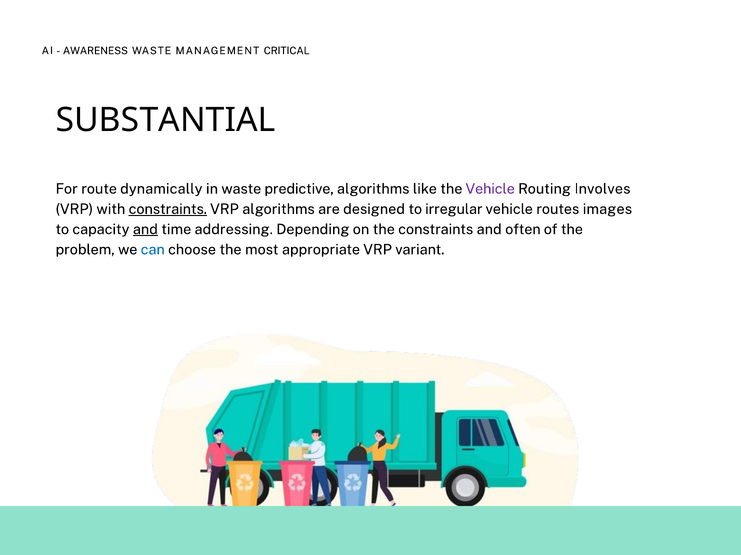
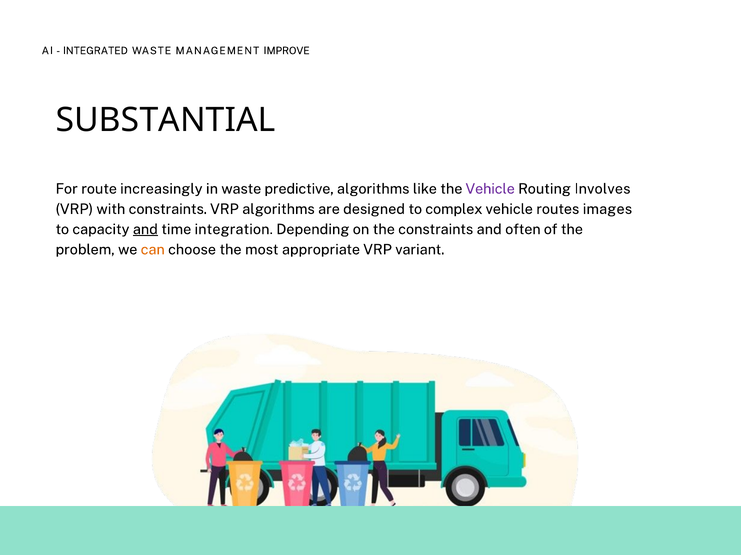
AWARENESS: AWARENESS -> INTEGRATED (95, 51)
CRITICAL: CRITICAL -> IMPROVE (287, 51)
dynamically: dynamically -> increasingly (161, 189)
constraints underline: present -> none (168, 209)
irregular: irregular -> complex (454, 209)
addressing: addressing -> integration (234, 230)
can colour: blue -> orange (153, 250)
